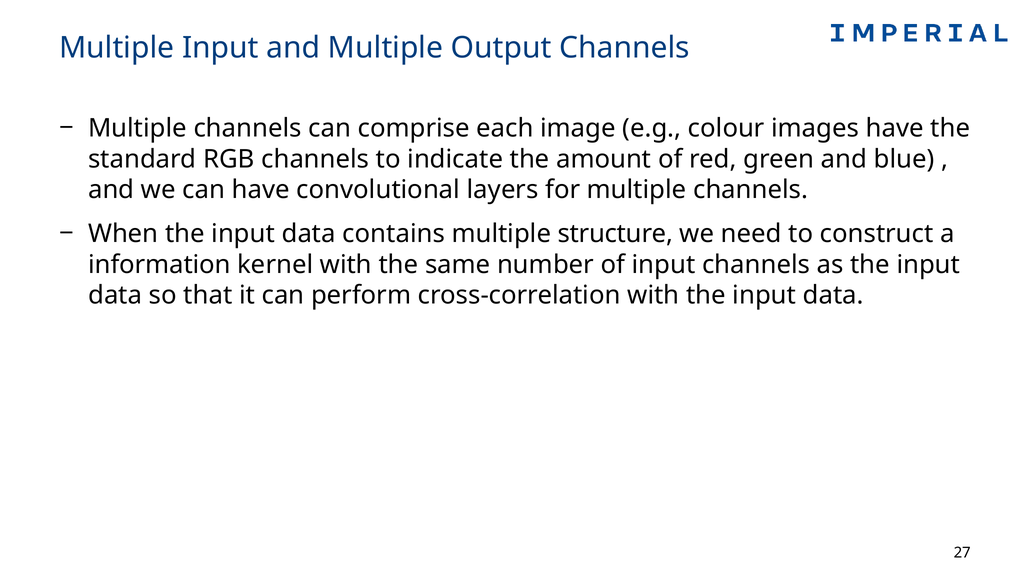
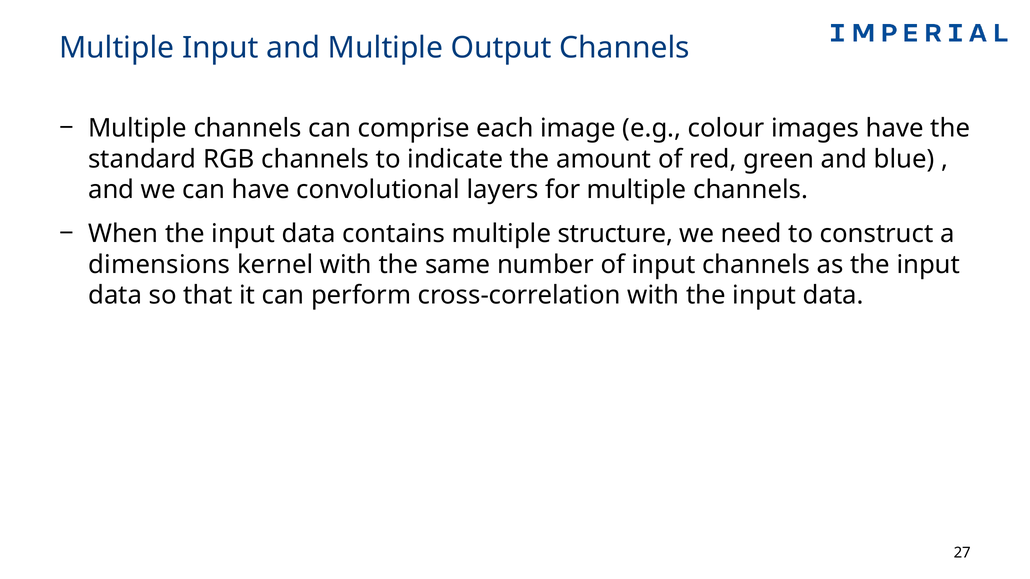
information: information -> dimensions (159, 265)
